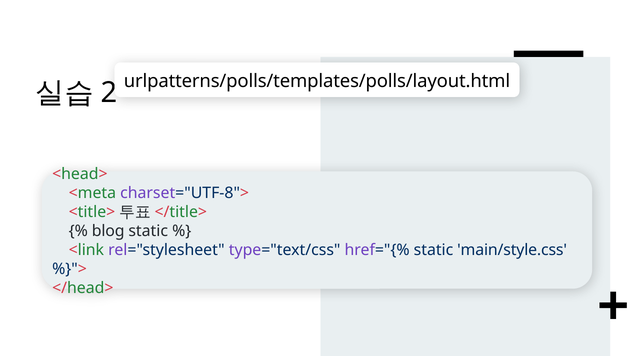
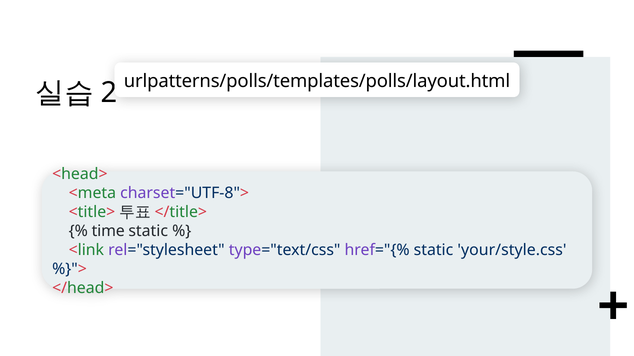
blog: blog -> time (108, 232)
main/style.css: main/style.css -> your/style.css (512, 251)
